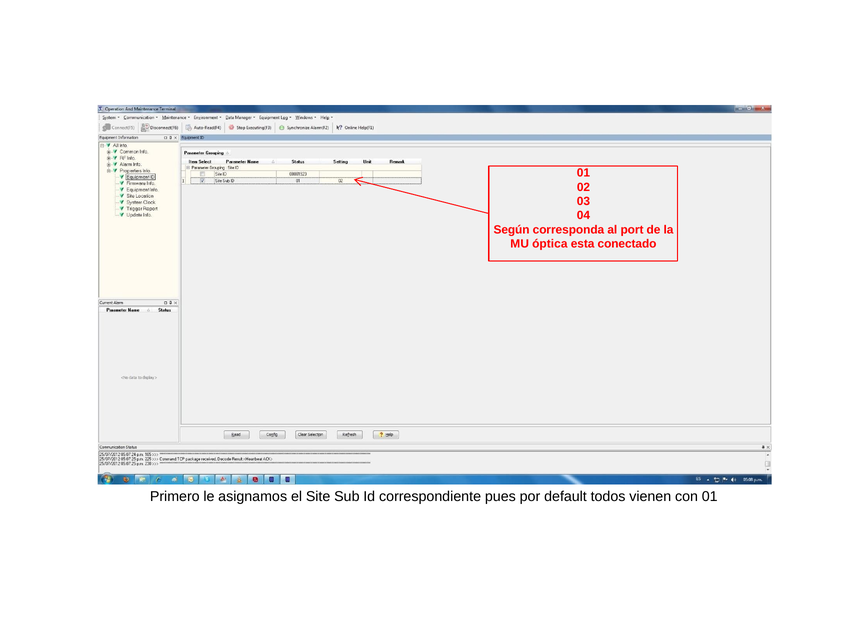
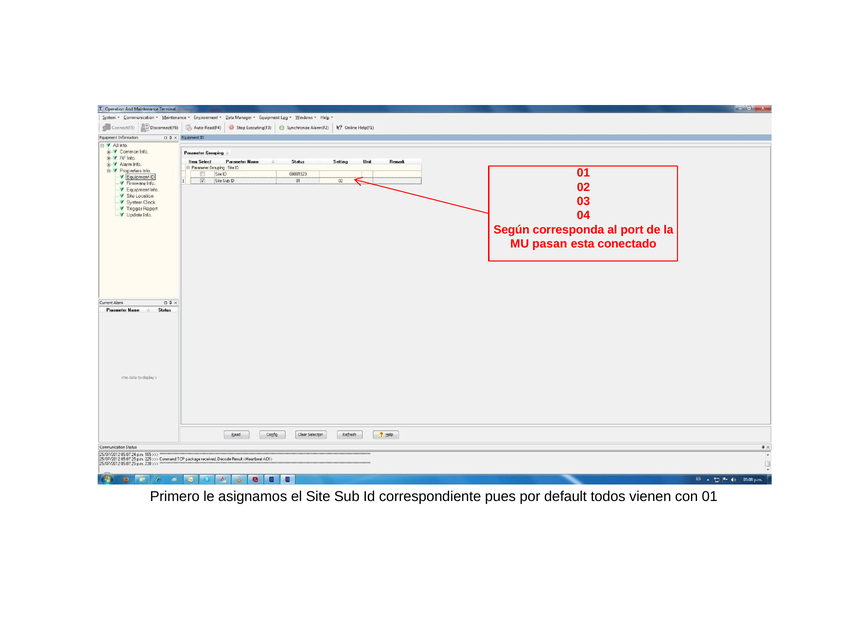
óptica: óptica -> pasan (550, 244)
